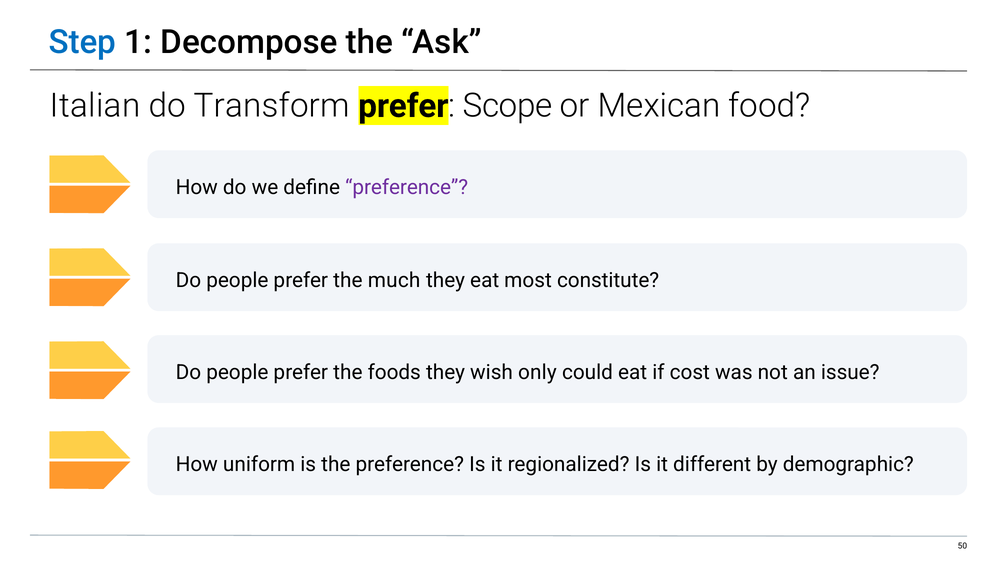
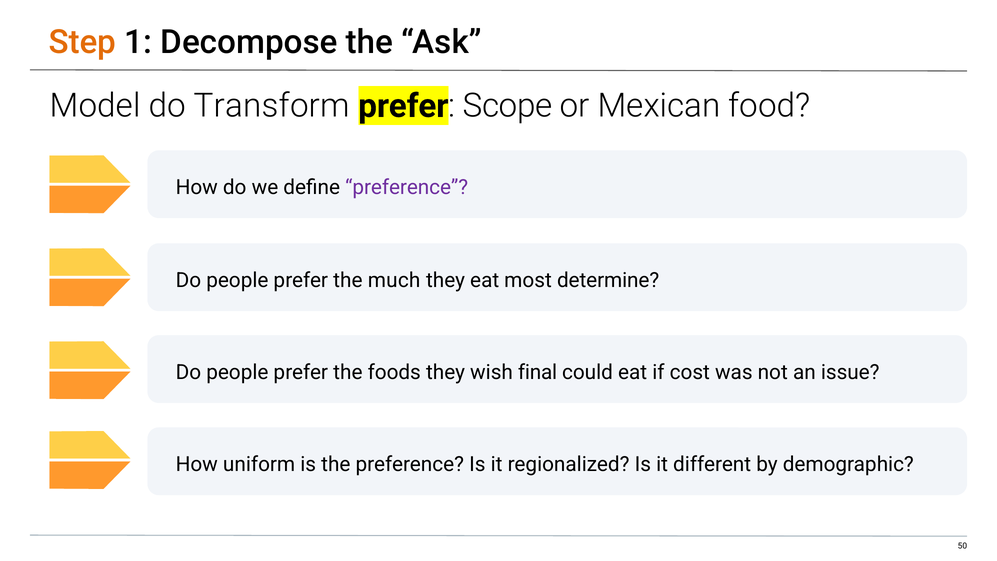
Step colour: blue -> orange (82, 42)
Italian: Italian -> Model (95, 106)
constitute: constitute -> determine (608, 280)
only: only -> final (538, 372)
